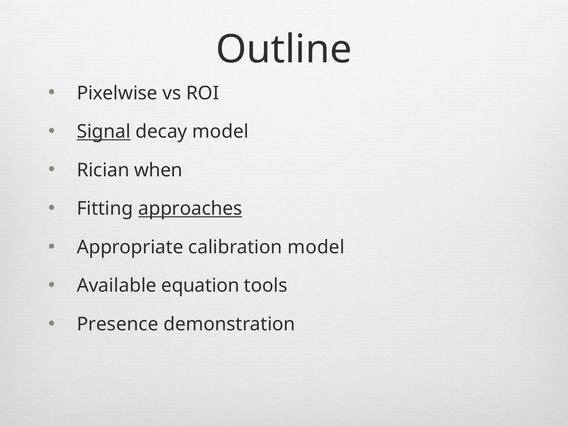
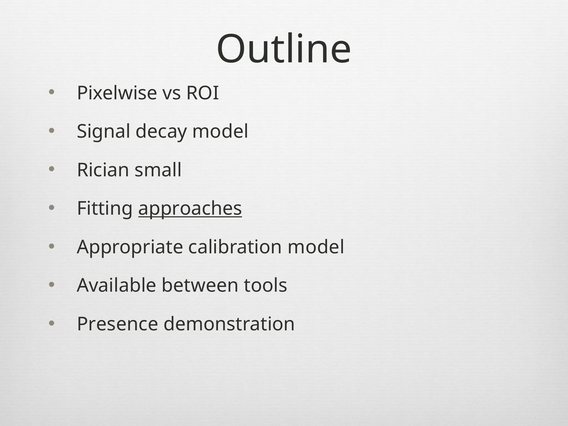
Signal underline: present -> none (104, 132)
when: when -> small (158, 170)
equation: equation -> between (200, 286)
